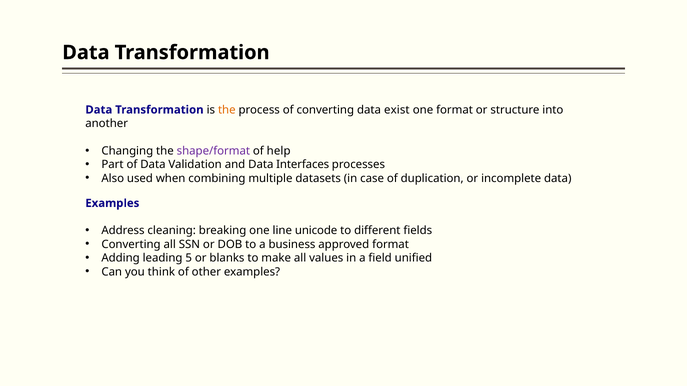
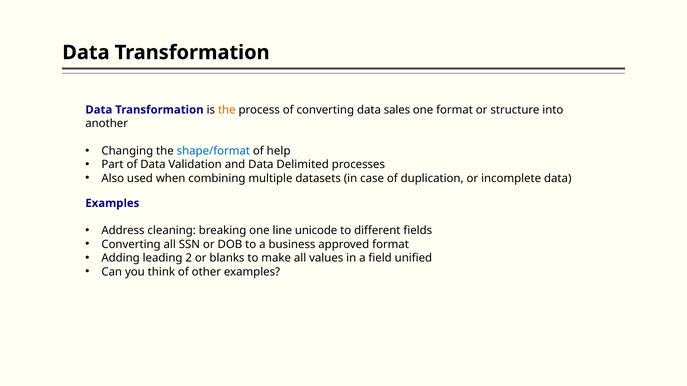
exist: exist -> sales (397, 110)
shape/format colour: purple -> blue (213, 151)
Interfaces: Interfaces -> Delimited (303, 165)
5: 5 -> 2 (189, 258)
